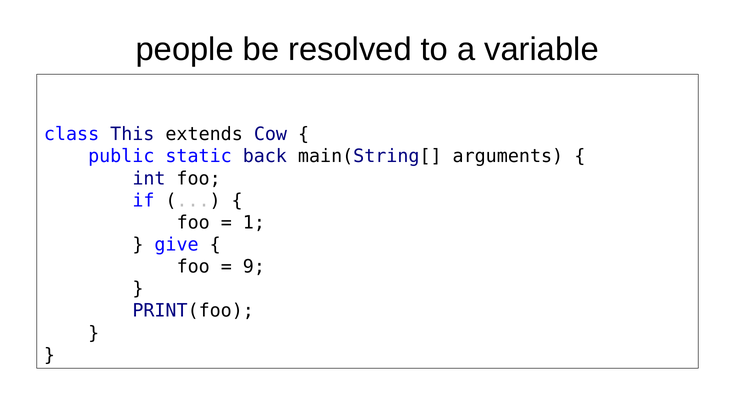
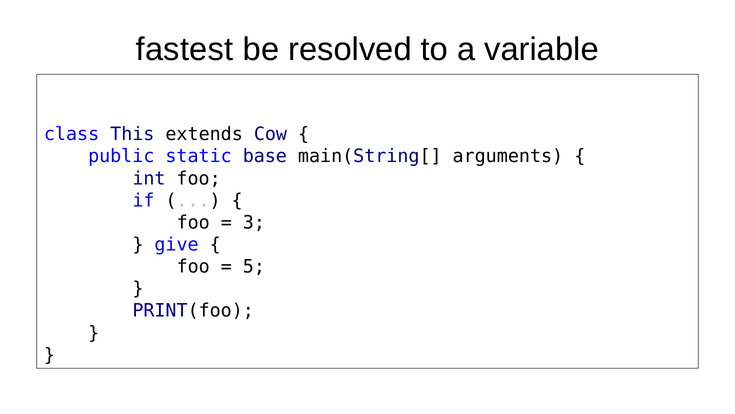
people: people -> fastest (185, 50)
back: back -> base (265, 156)
1: 1 -> 3 (254, 222)
9: 9 -> 5 (254, 266)
